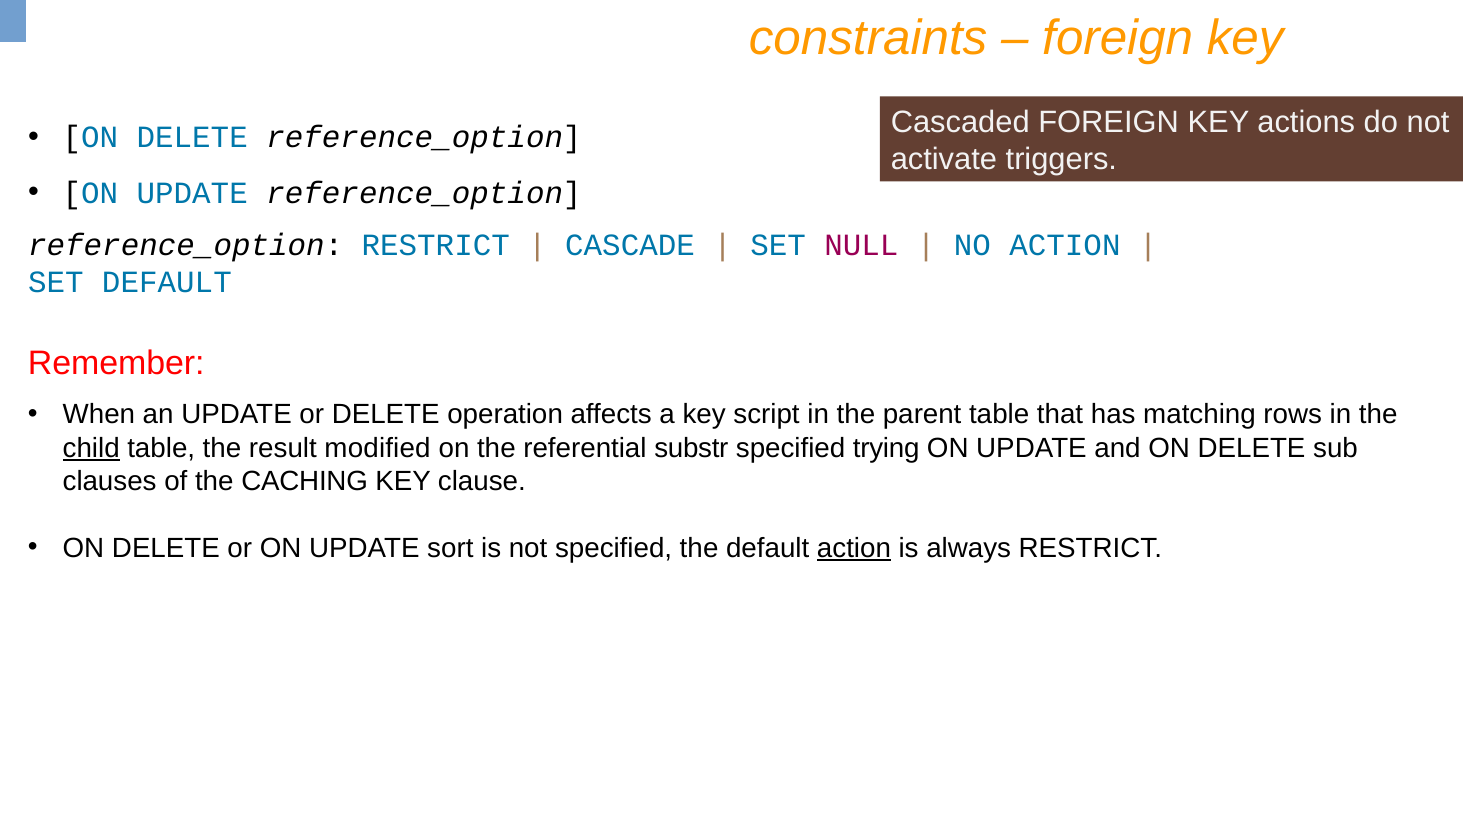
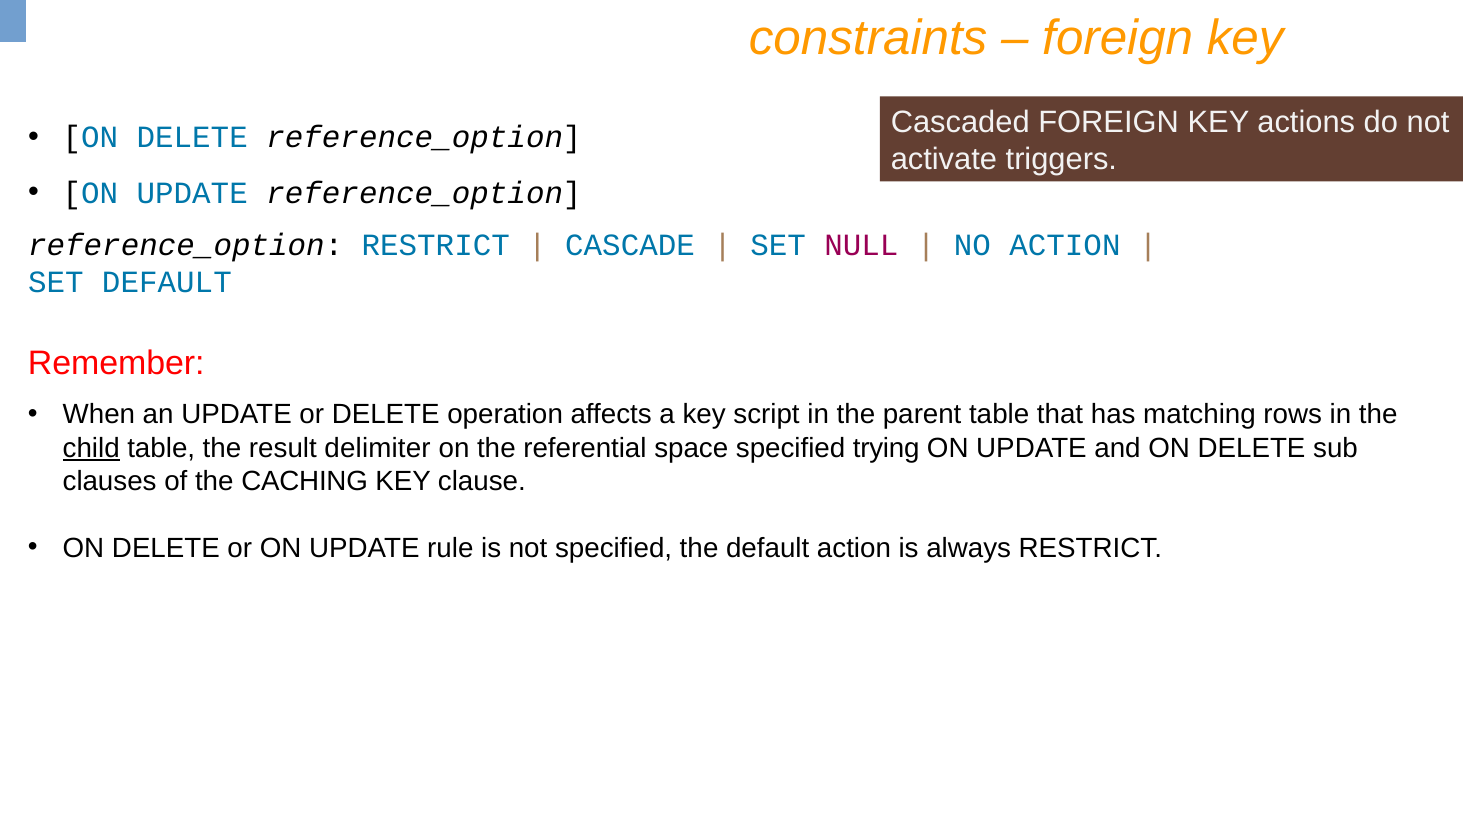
modified: modified -> delimiter (378, 448)
substr: substr -> space (691, 448)
sort: sort -> rule (450, 548)
action underline: present -> none (854, 548)
